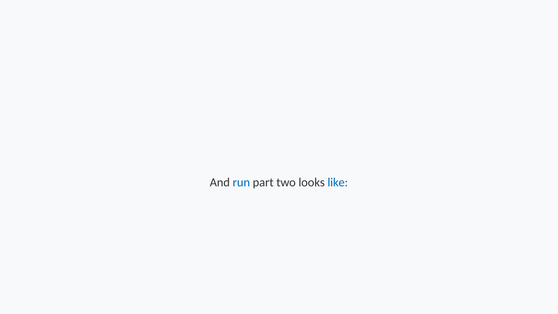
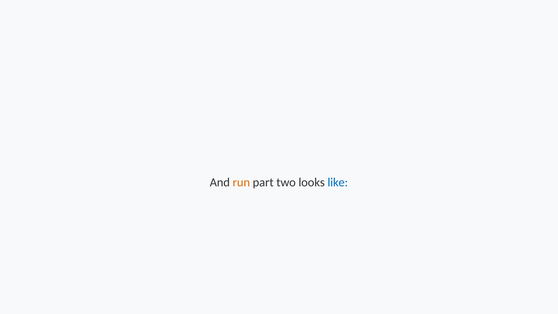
run colour: blue -> orange (241, 182)
